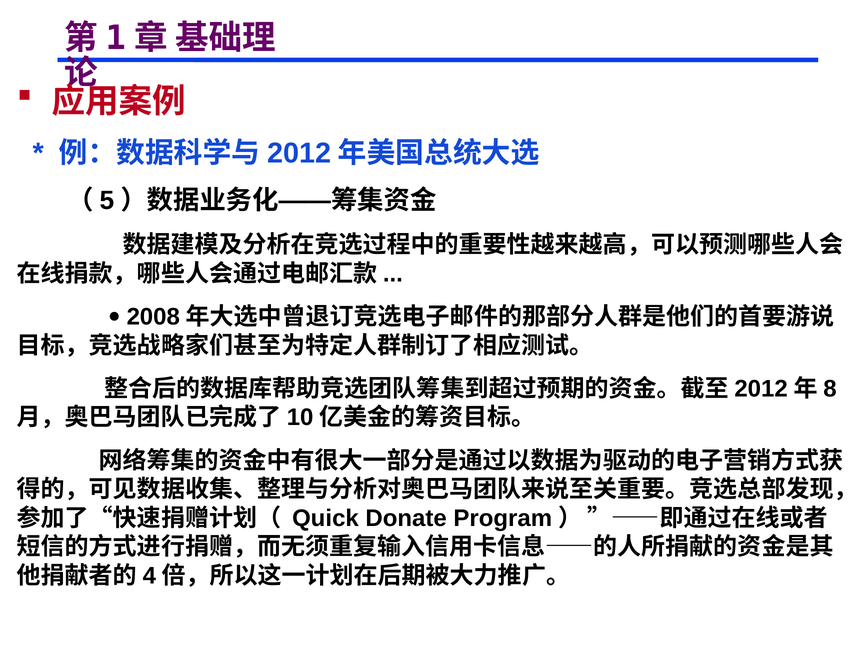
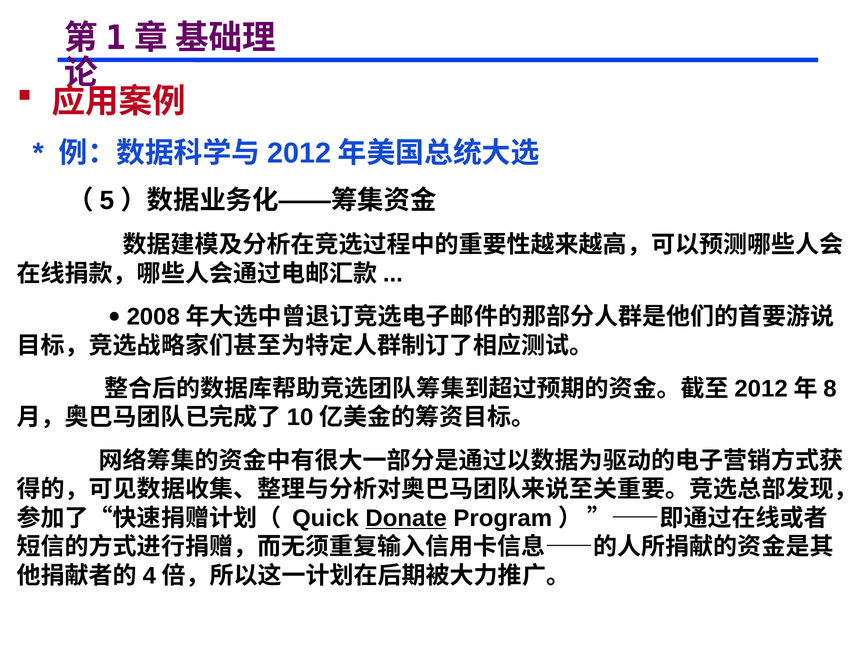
Donate underline: none -> present (406, 518)
